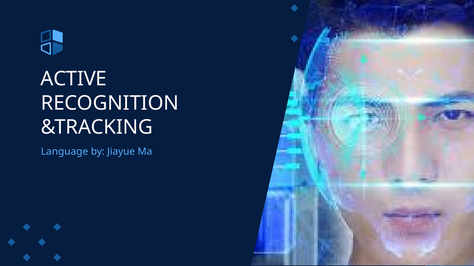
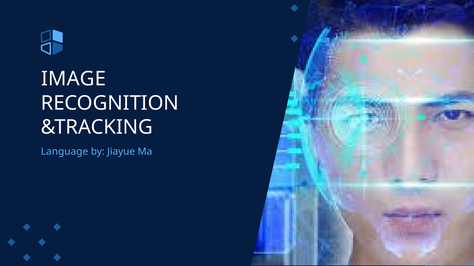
ACTIVE: ACTIVE -> IMAGE (74, 79)
